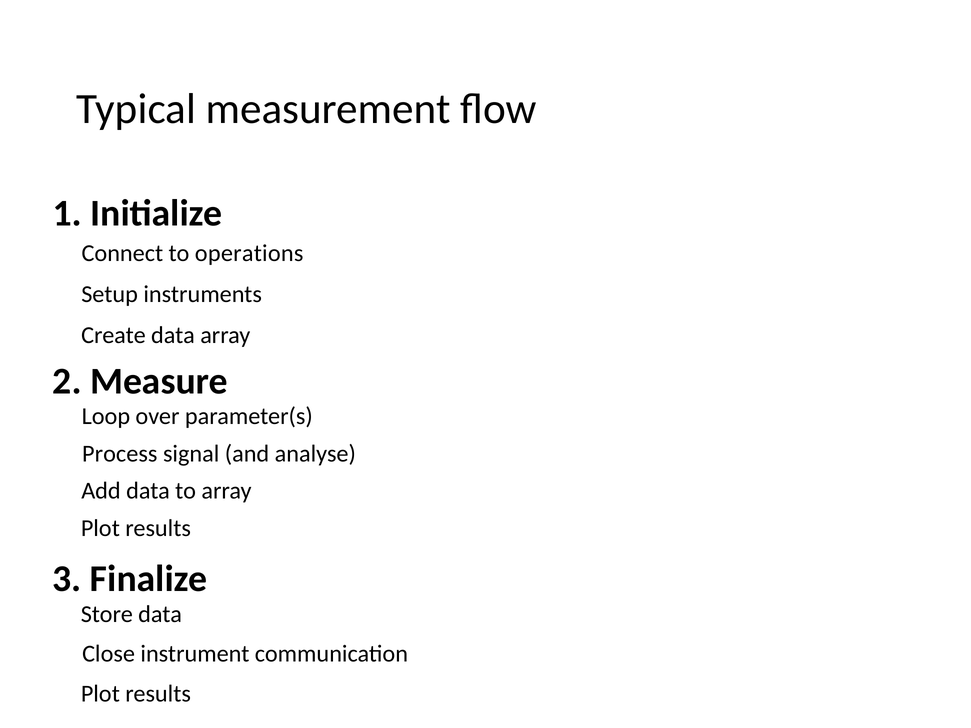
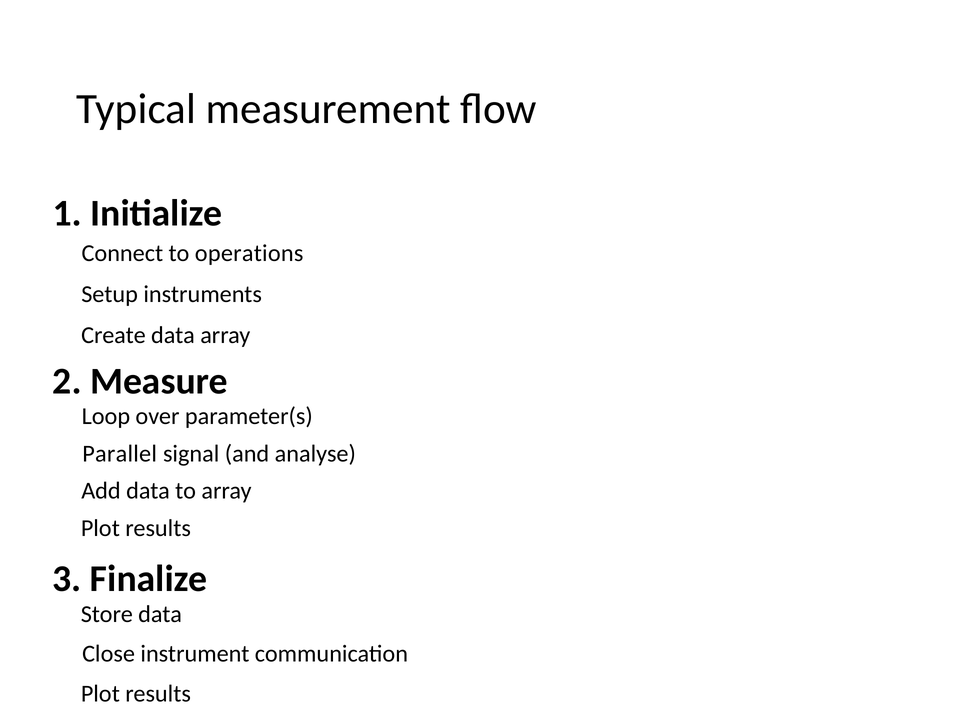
Process: Process -> Parallel (120, 454)
